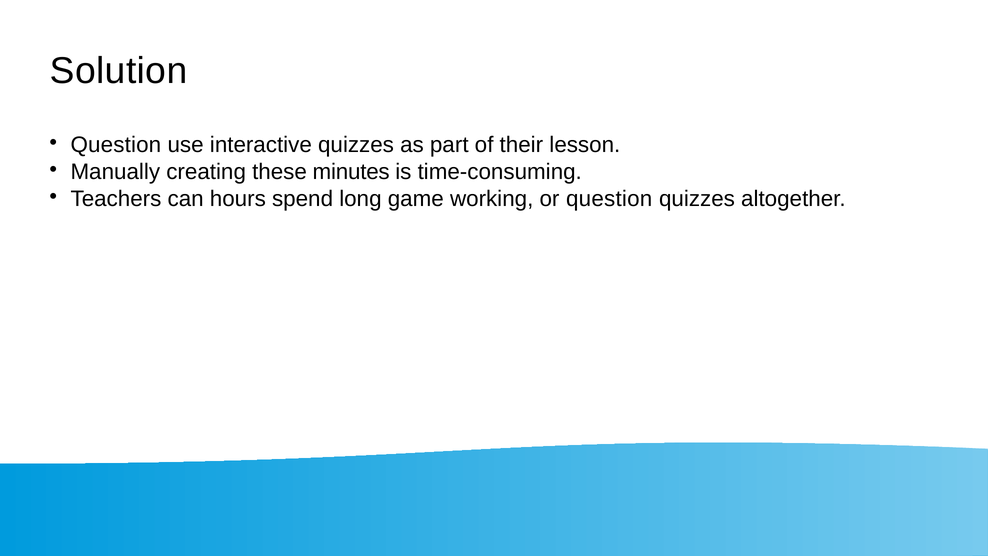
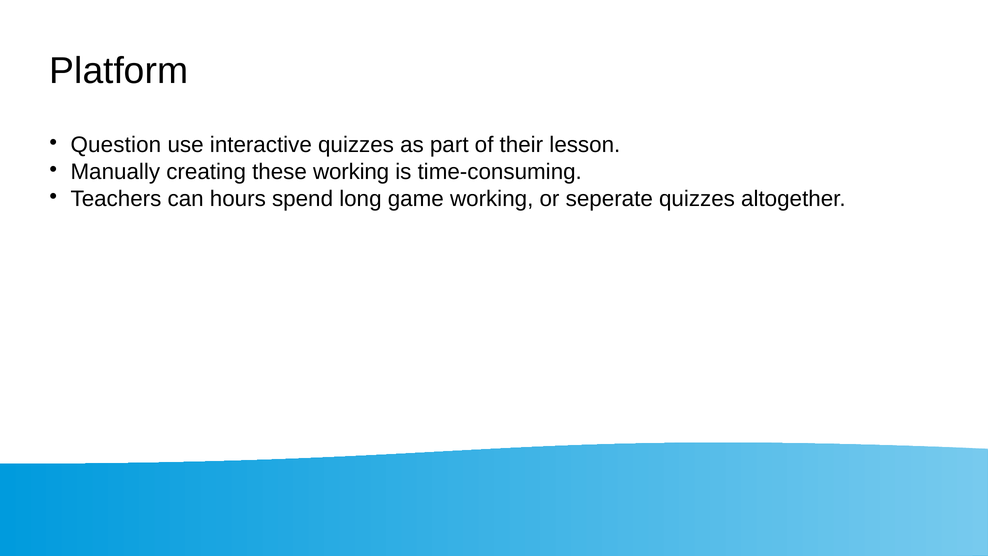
Solution: Solution -> Platform (119, 71)
these minutes: minutes -> working (351, 172)
or question: question -> seperate (609, 199)
